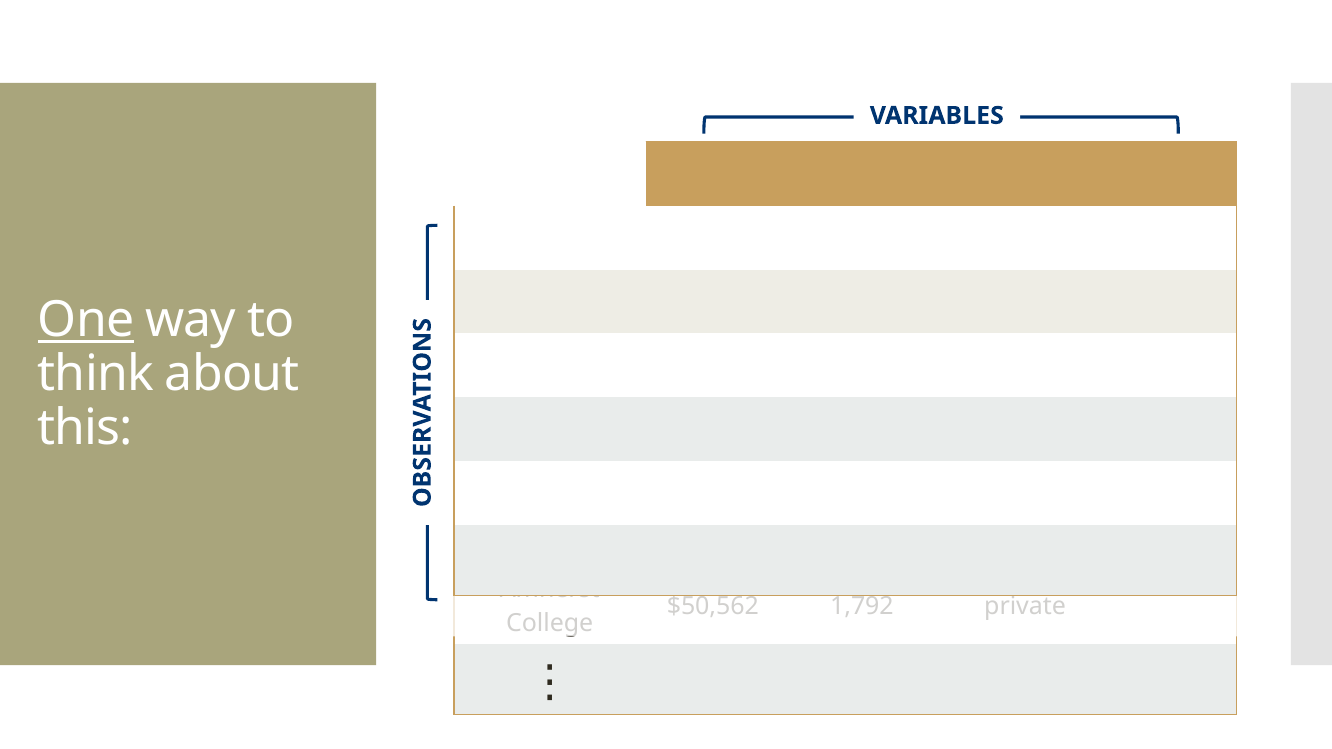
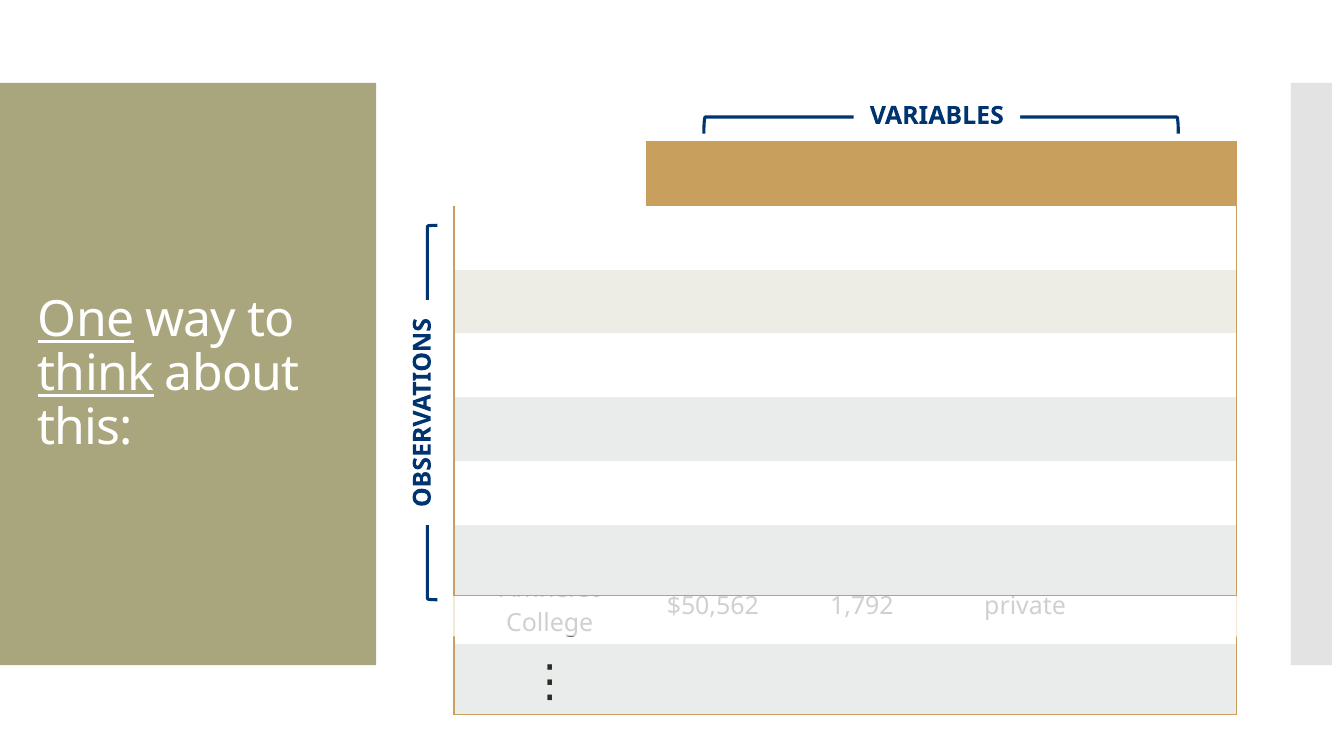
think underline: none -> present (96, 374)
